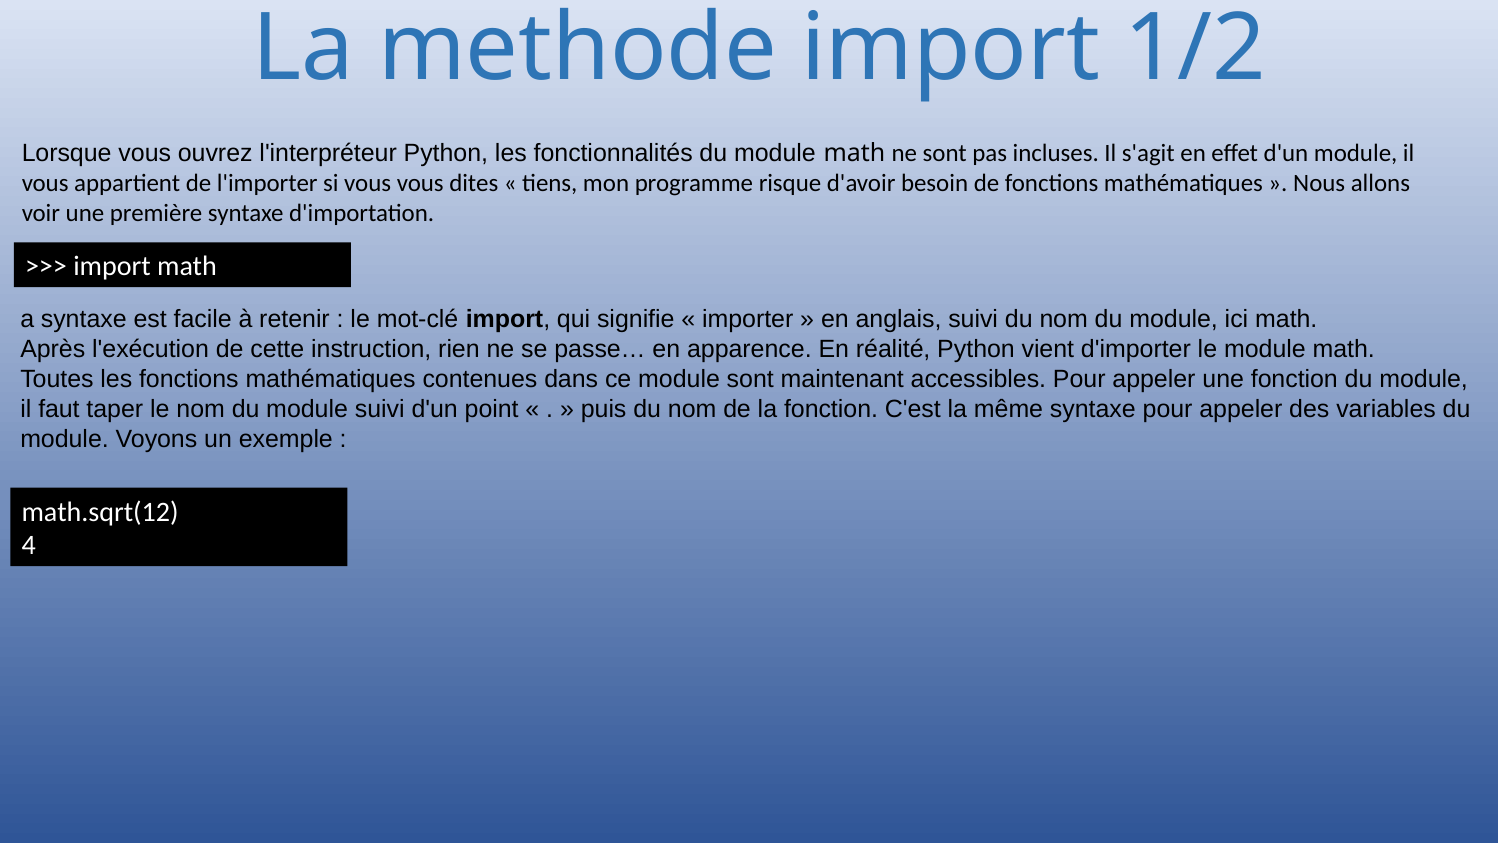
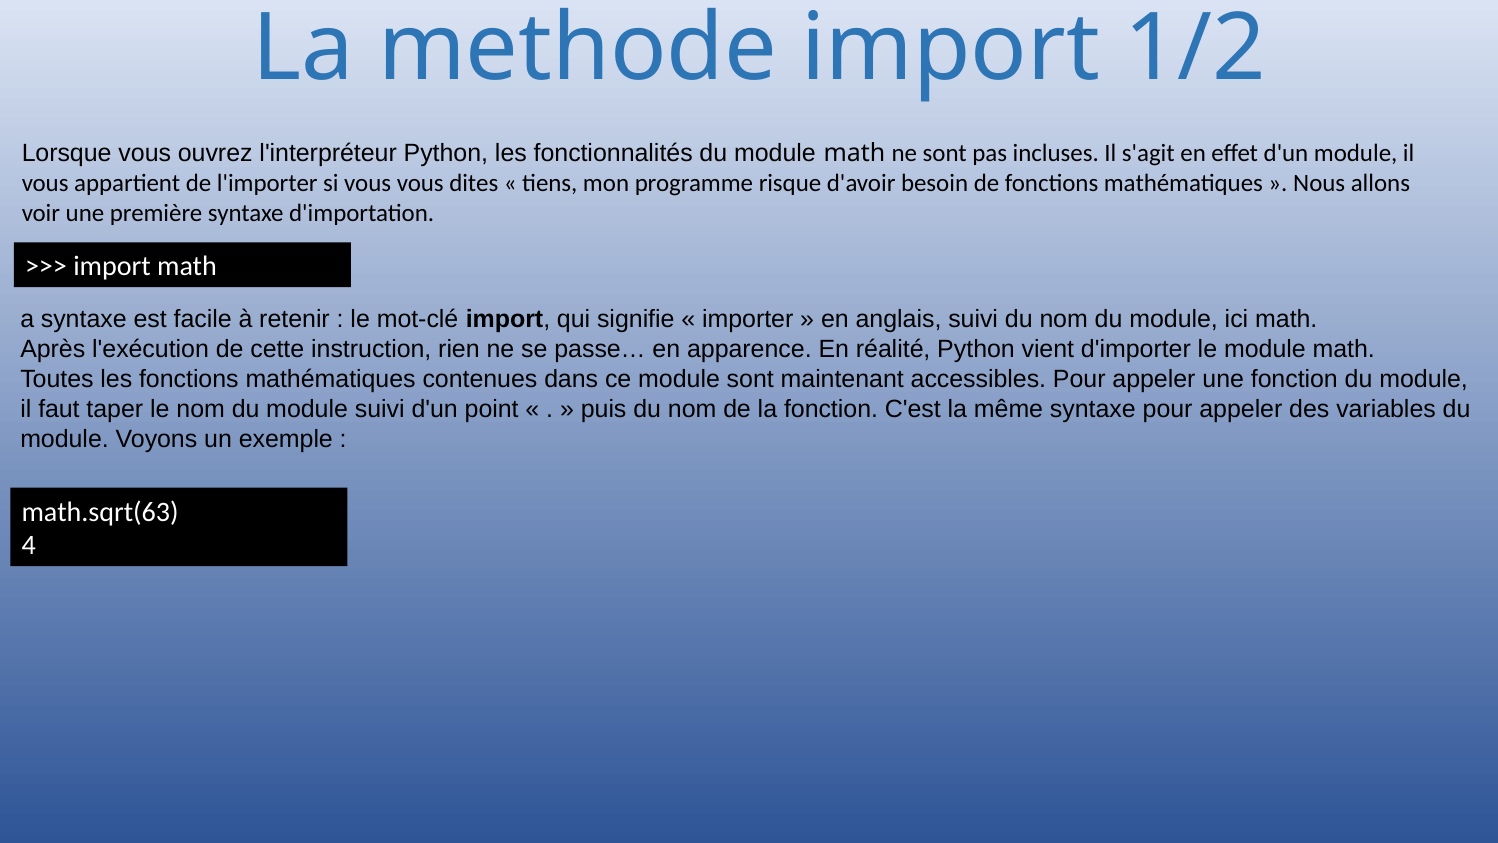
math.sqrt(12: math.sqrt(12 -> math.sqrt(63 (100, 512)
